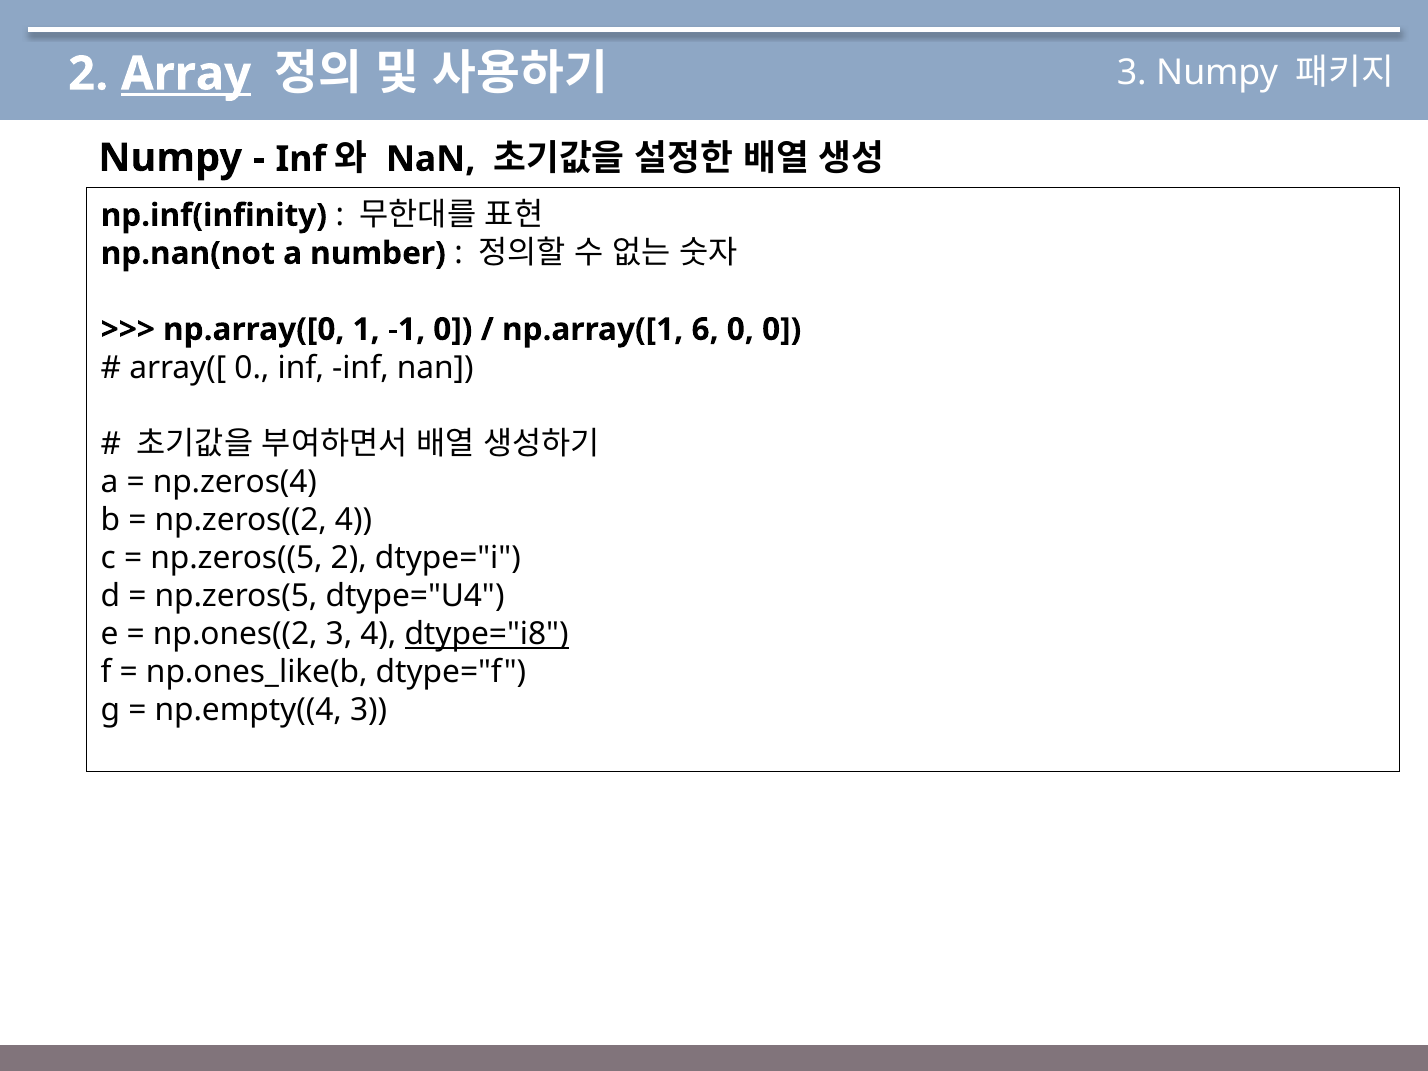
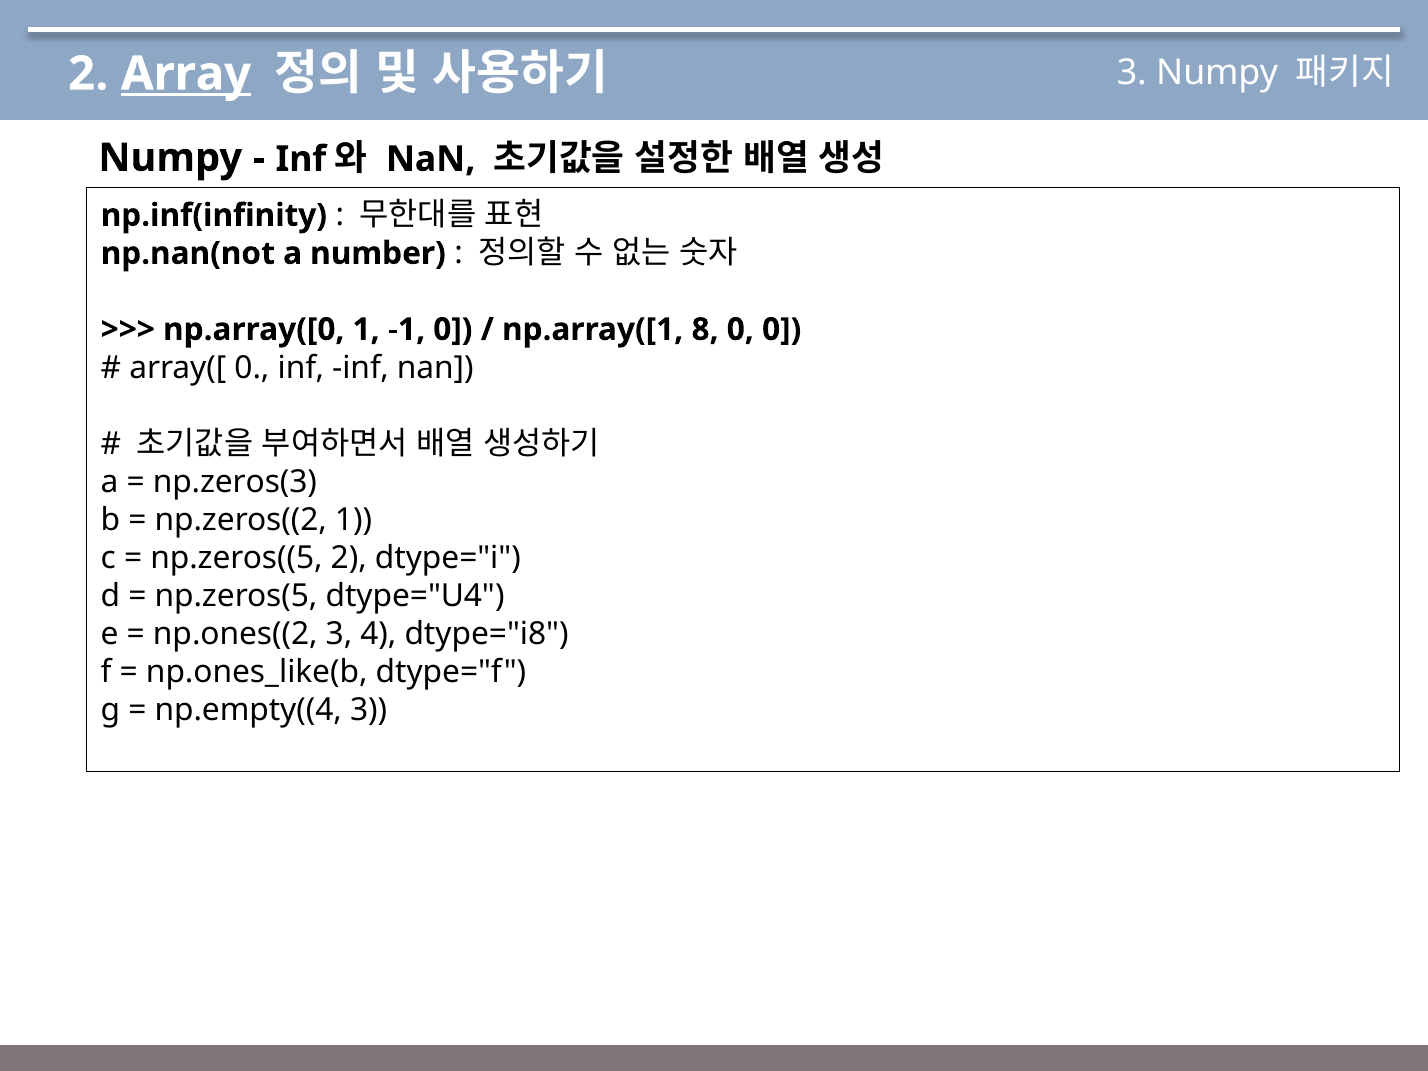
6: 6 -> 8 (705, 330)
np.zeros(4: np.zeros(4 -> np.zeros(3 (235, 482)
np.zeros((2 4: 4 -> 1 (354, 520)
dtype="i8 underline: present -> none (487, 634)
